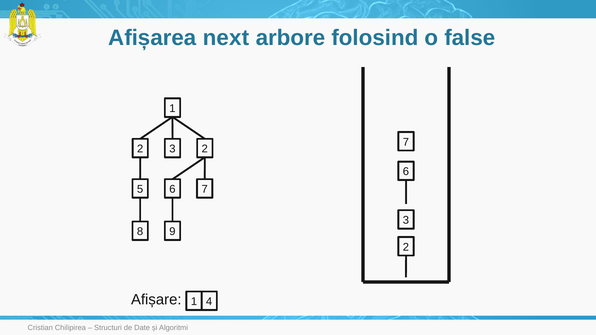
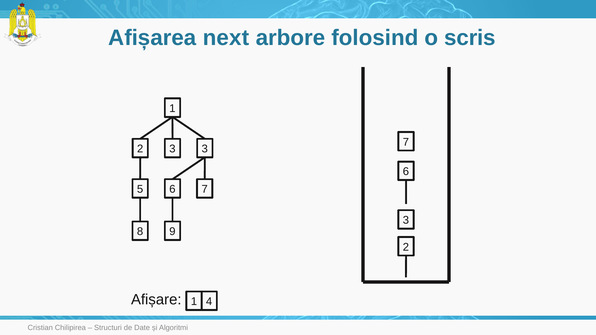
false: false -> scris (470, 38)
3 2: 2 -> 3 (205, 149)
